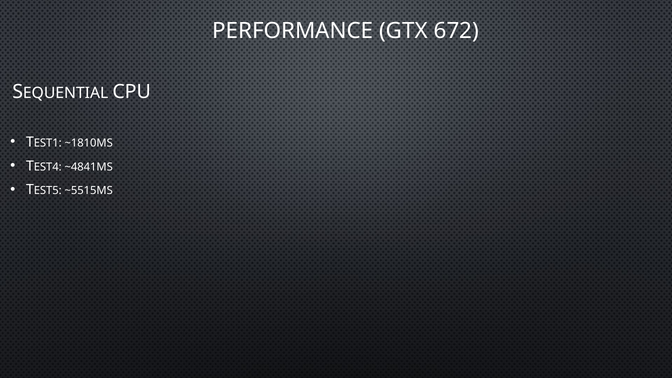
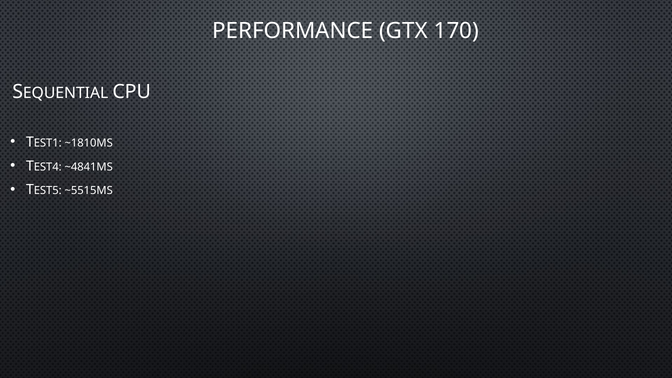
672: 672 -> 170 (456, 31)
